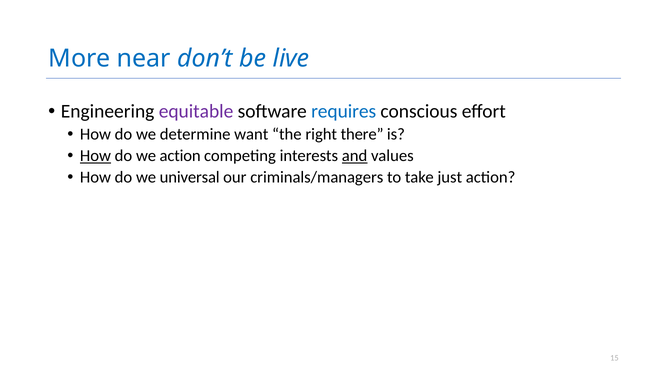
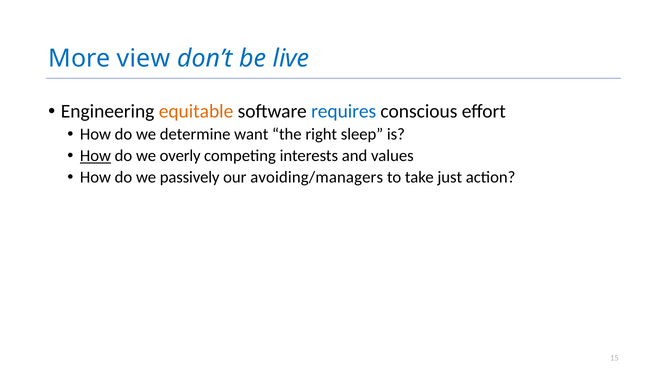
near: near -> view (143, 59)
equitable colour: purple -> orange (196, 112)
there: there -> sleep (362, 135)
we action: action -> overly (180, 156)
and underline: present -> none (355, 156)
universal: universal -> passively (190, 177)
criminals/managers: criminals/managers -> avoiding/managers (317, 177)
